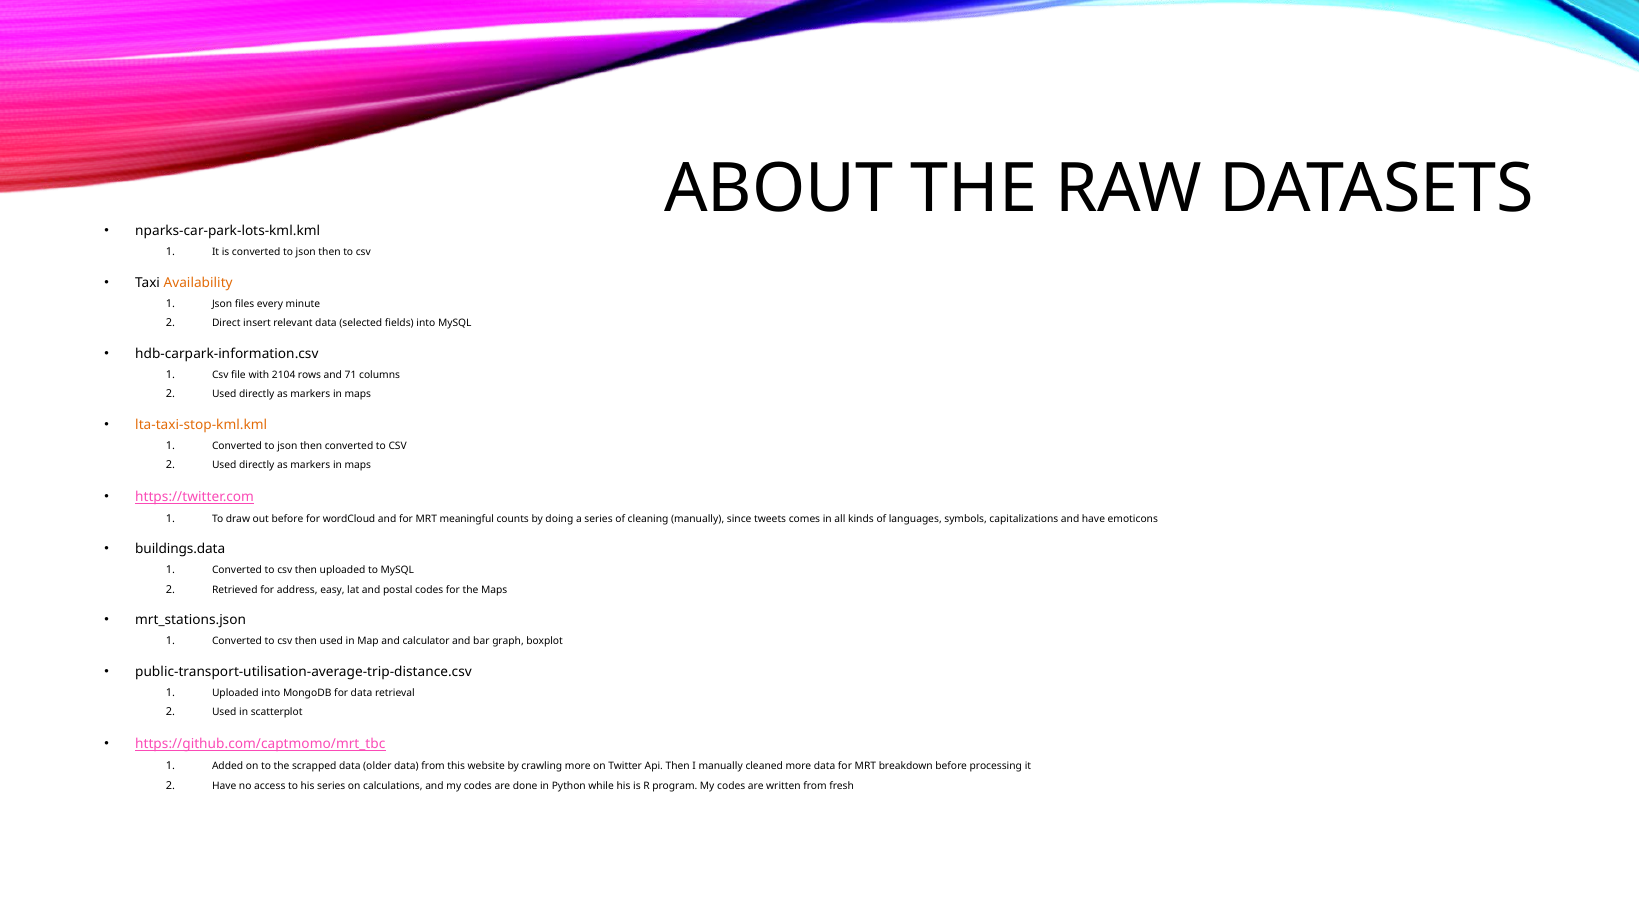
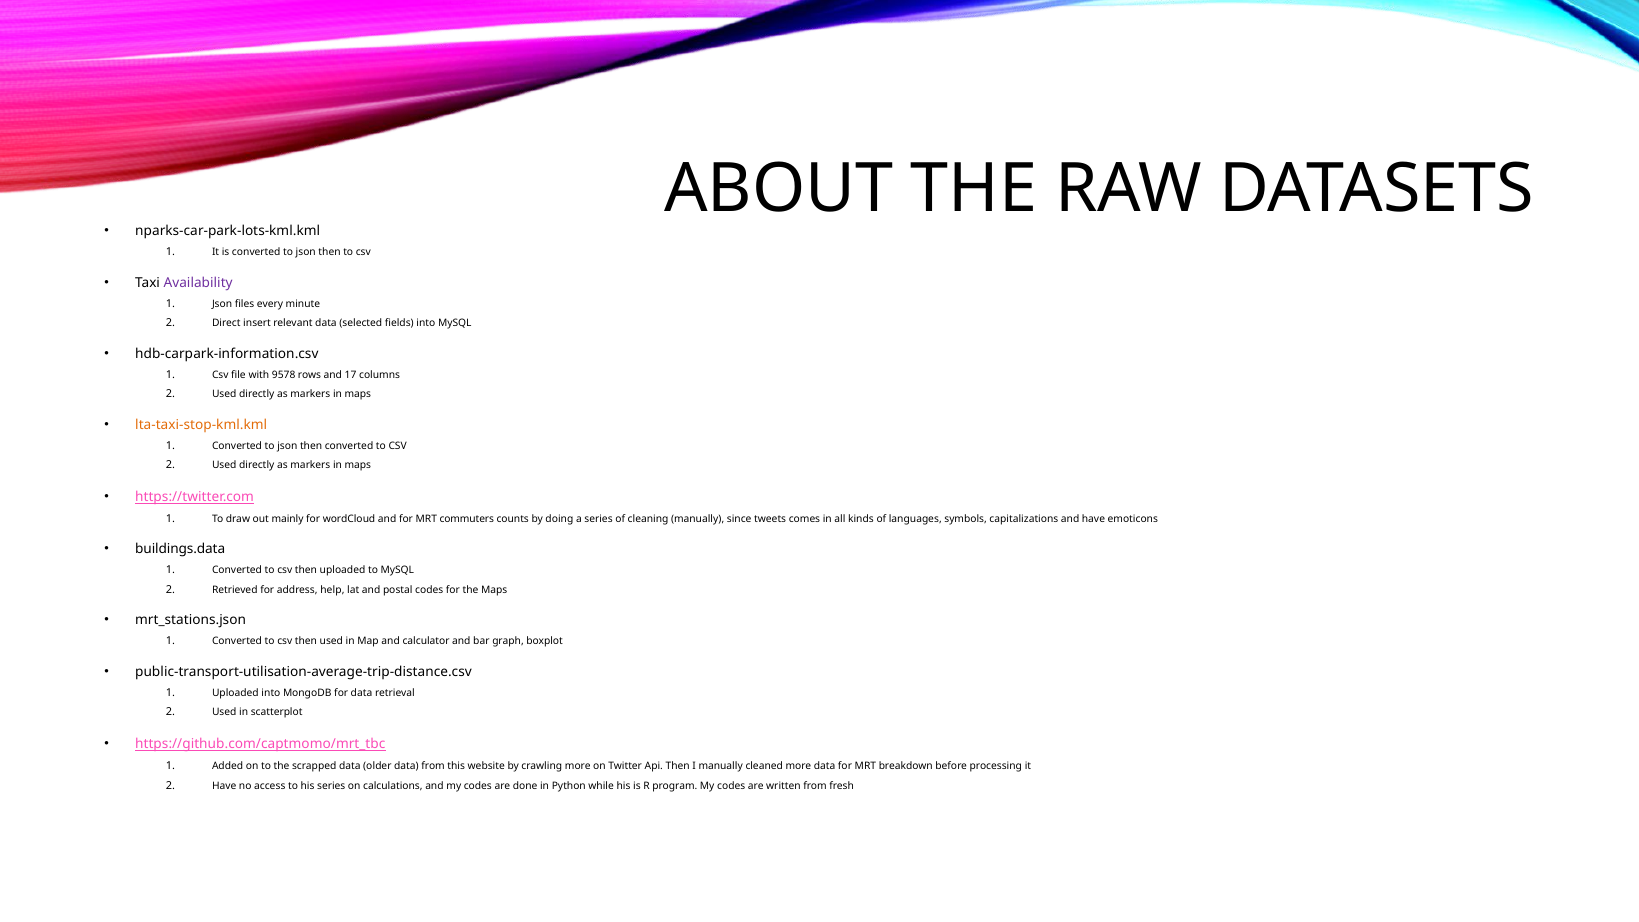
Availability colour: orange -> purple (198, 282)
2104: 2104 -> 9578 (284, 375)
71: 71 -> 17 (351, 375)
out before: before -> mainly (288, 519)
meaningful: meaningful -> commuters (467, 519)
easy: easy -> help (332, 590)
